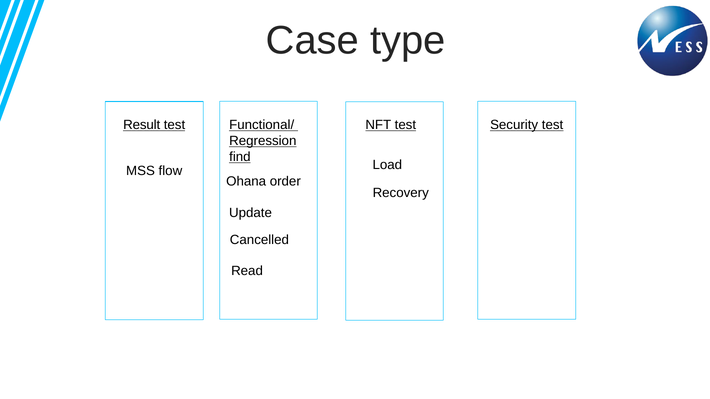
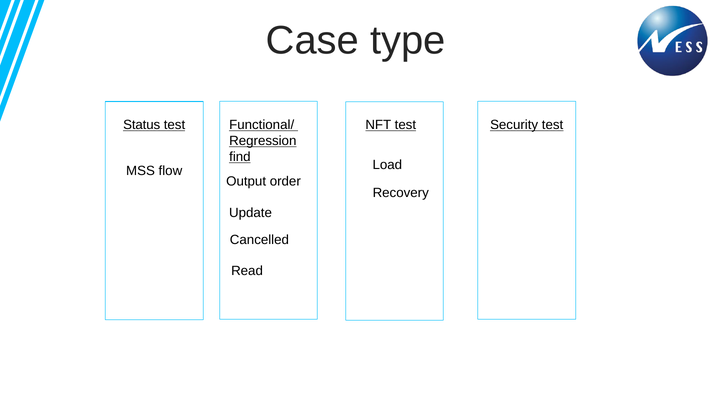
Result: Result -> Status (142, 125)
Ohana: Ohana -> Output (246, 182)
